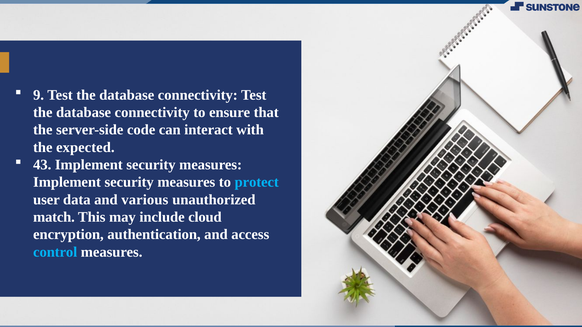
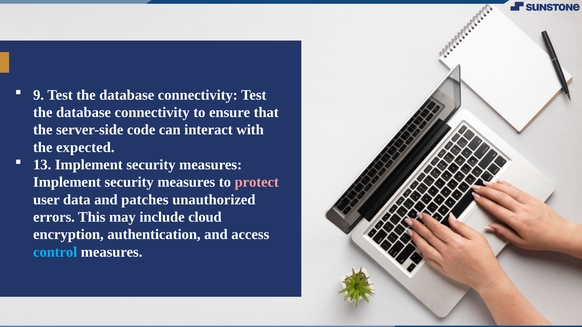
43: 43 -> 13 (42, 165)
protect colour: light blue -> pink (257, 182)
various: various -> patches (145, 200)
match: match -> errors (54, 217)
